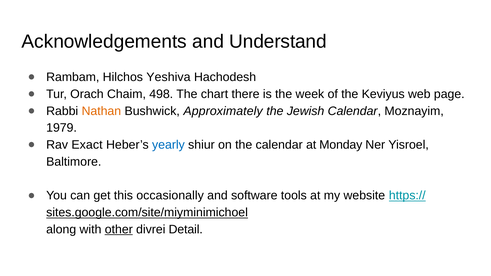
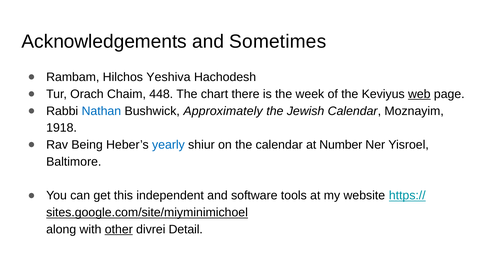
Understand: Understand -> Sometimes (278, 42)
498: 498 -> 448 (161, 94)
web underline: none -> present (419, 94)
Nathan colour: orange -> blue (101, 111)
1979: 1979 -> 1918 (62, 128)
Exact: Exact -> Being (87, 145)
Monday: Monday -> Number (341, 145)
occasionally: occasionally -> independent (170, 196)
